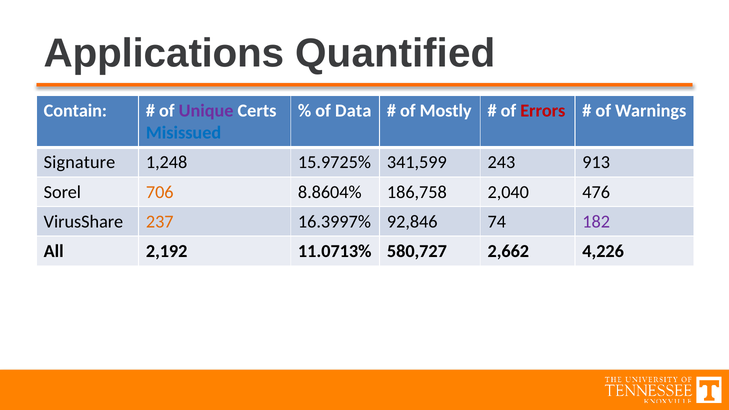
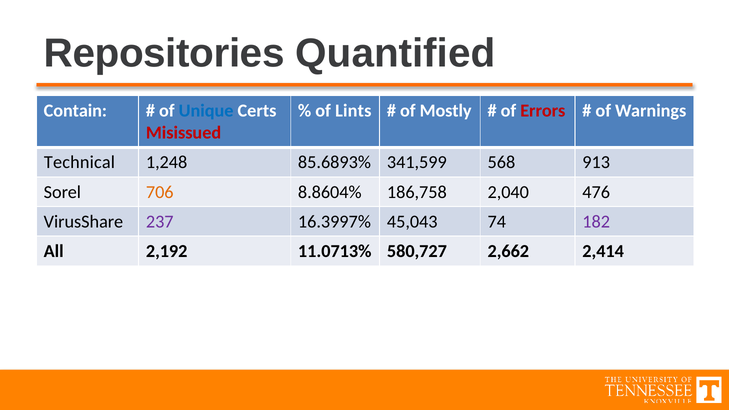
Applications: Applications -> Repositories (164, 53)
Unique colour: purple -> blue (206, 111)
Data: Data -> Lints (353, 111)
Misissued colour: blue -> red (184, 133)
Signature: Signature -> Technical (79, 162)
15.9725%: 15.9725% -> 85.6893% (334, 162)
243: 243 -> 568 (501, 162)
237 colour: orange -> purple (160, 222)
92,846: 92,846 -> 45,043 (412, 222)
4,226: 4,226 -> 2,414 (603, 251)
